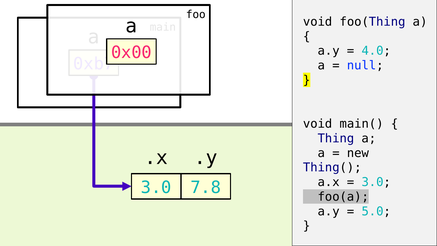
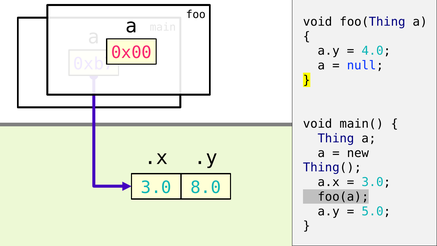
7.8: 7.8 -> 8.0 (206, 187)
